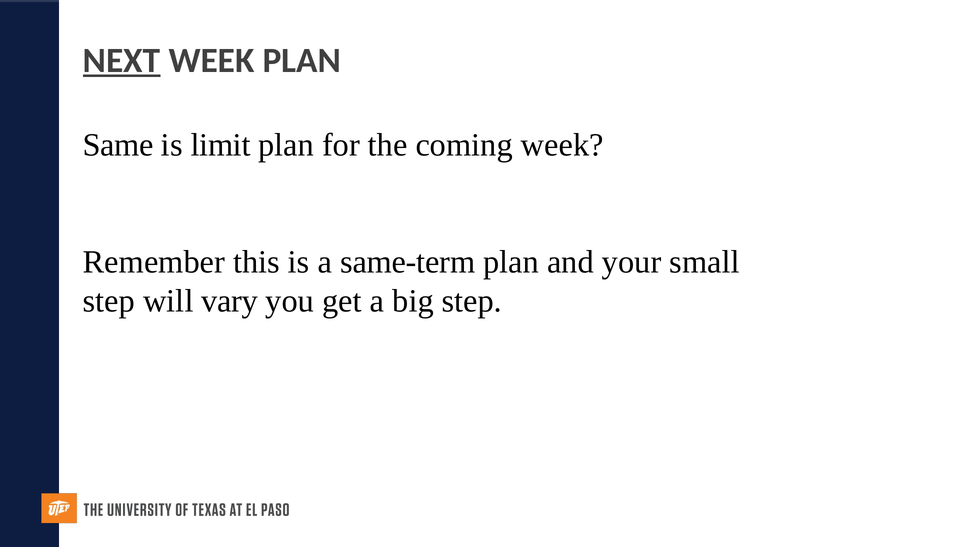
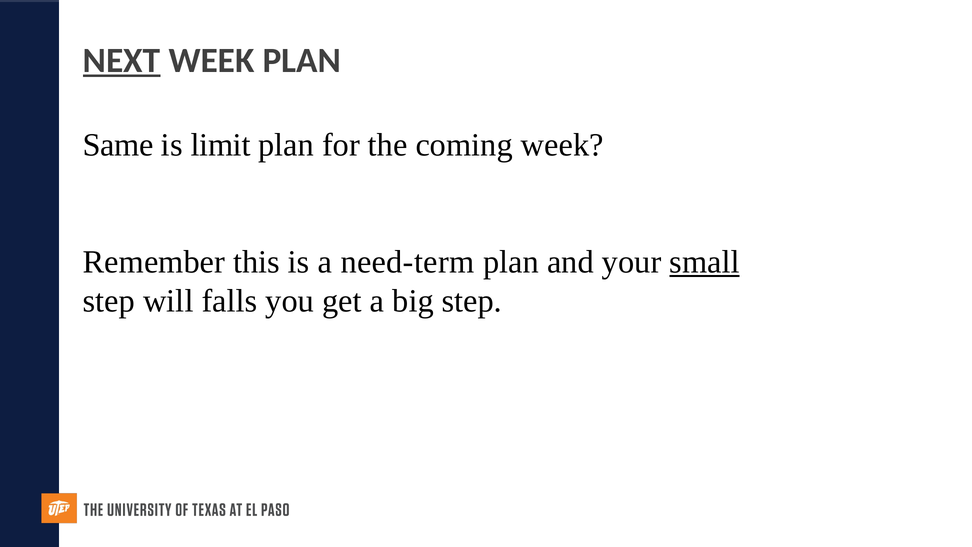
same-term: same-term -> need-term (407, 262)
small underline: none -> present (705, 262)
vary: vary -> falls (229, 301)
